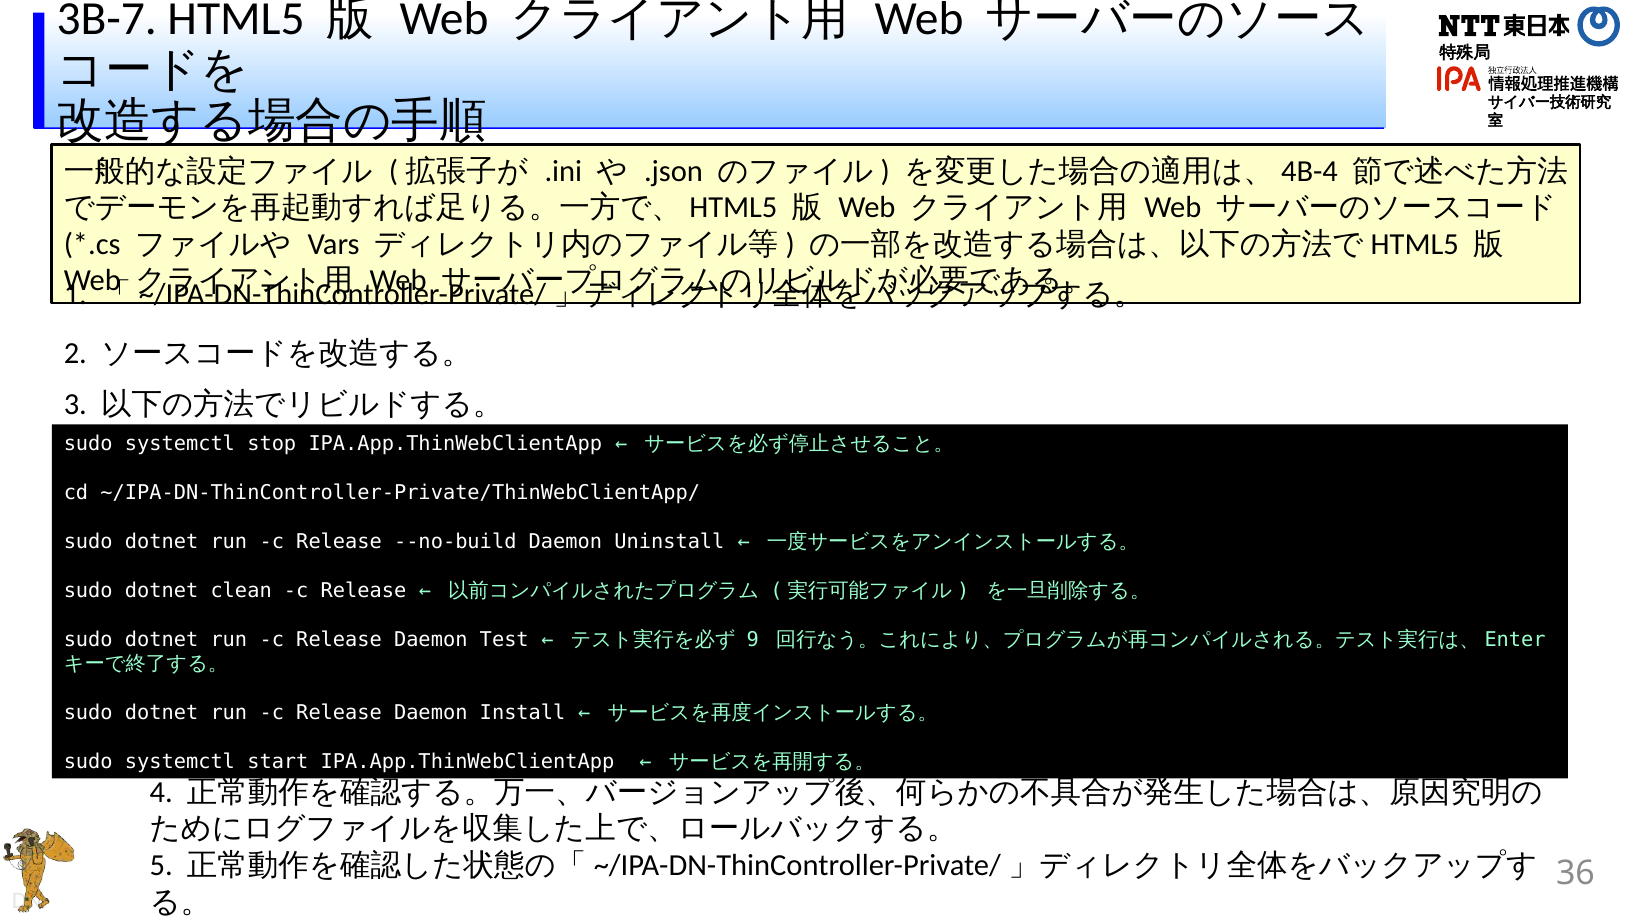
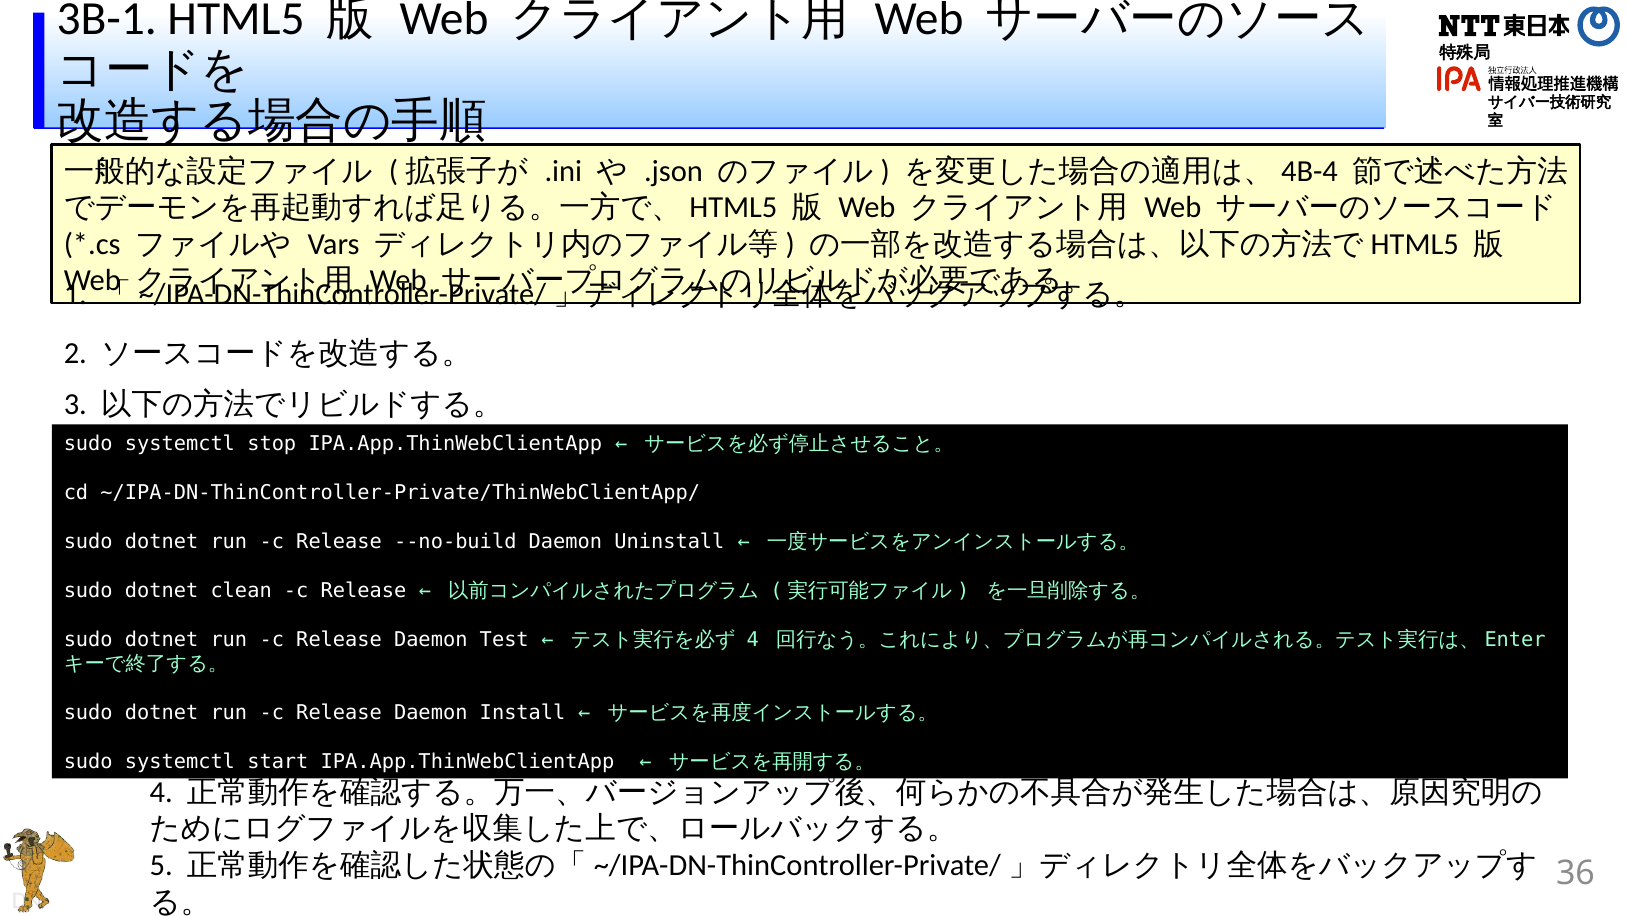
3B-7: 3B-7 -> 3B-1 (107, 19)
9: 9 -> 4 (753, 639)
